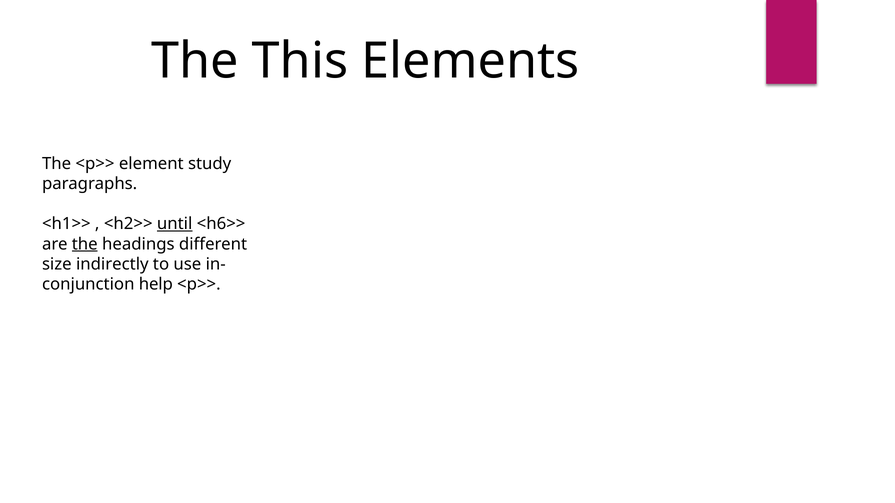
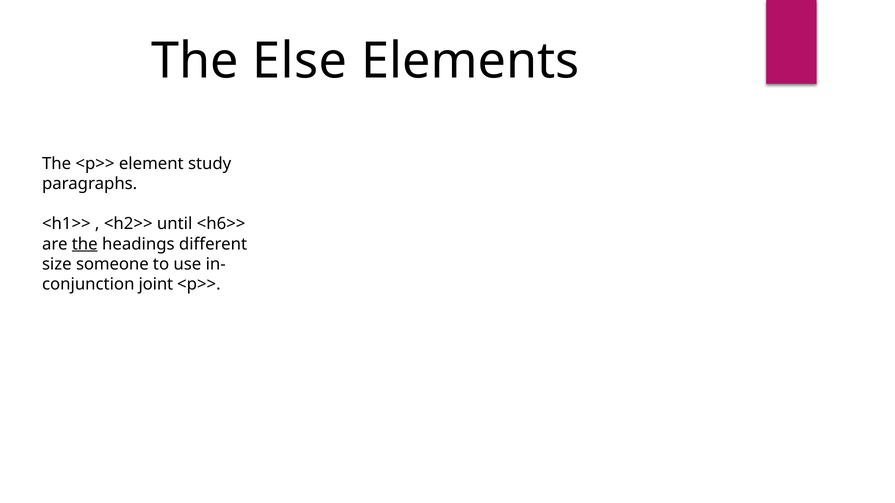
This: This -> Else (300, 61)
until underline: present -> none (175, 224)
indirectly: indirectly -> someone (112, 264)
help: help -> joint (156, 284)
